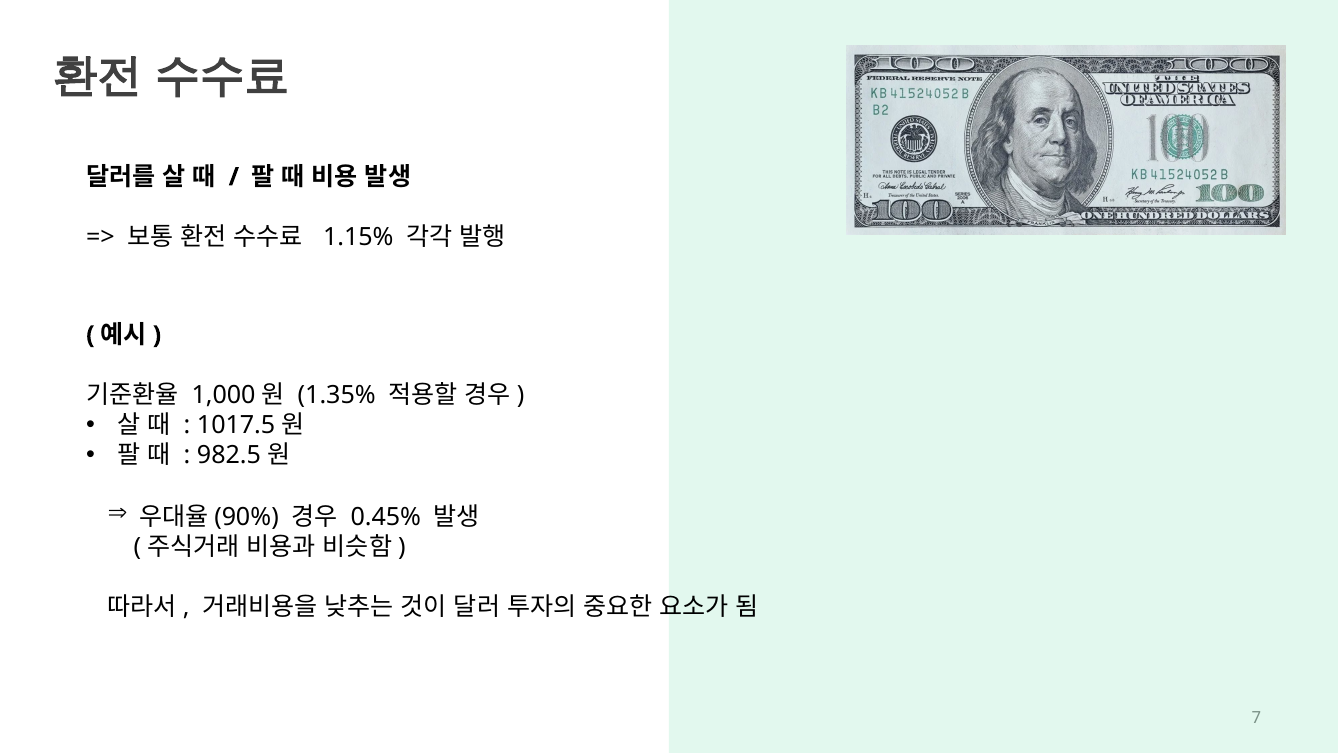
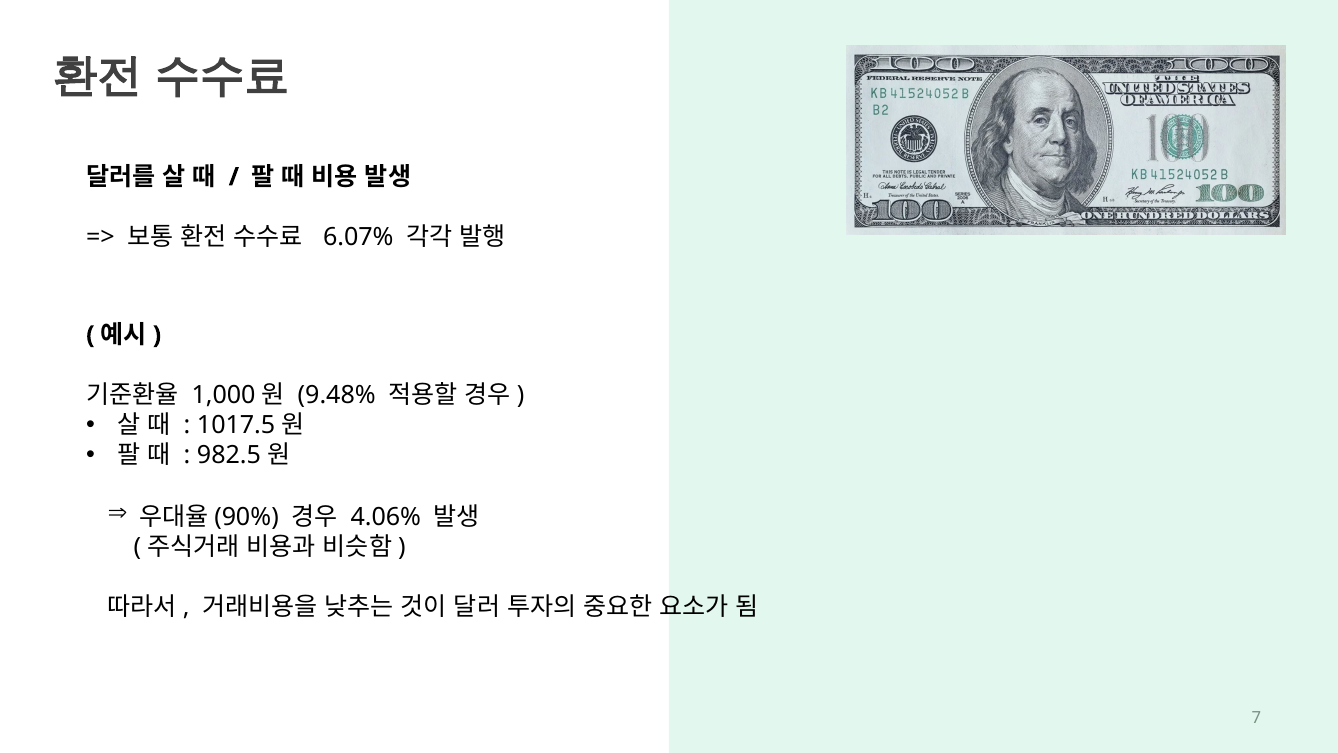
1.15%: 1.15% -> 6.07% (358, 237)
1.35%: 1.35% -> 9.48% (337, 395)
0.45%: 0.45% -> 4.06% (386, 517)
